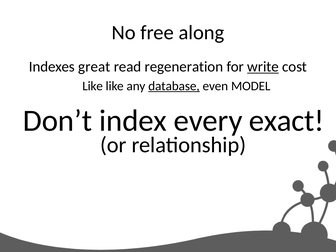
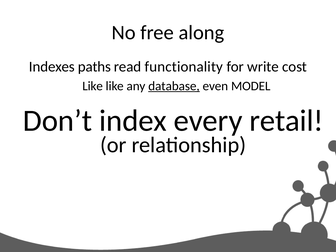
great: great -> paths (94, 67)
regeneration: regeneration -> functionality (184, 67)
write underline: present -> none (263, 67)
exact: exact -> retail (286, 121)
